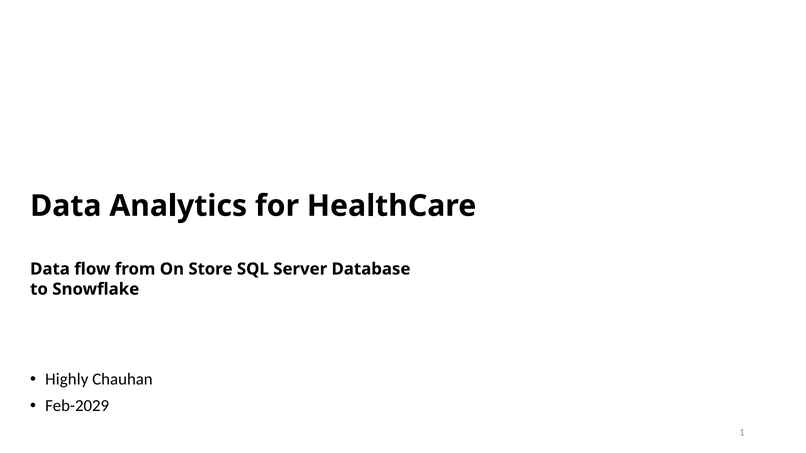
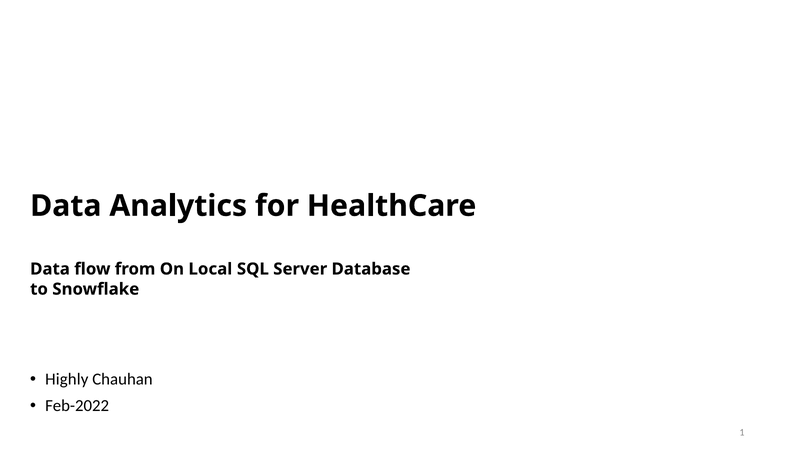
Store: Store -> Local (210, 269)
Feb-2029: Feb-2029 -> Feb-2022 (77, 406)
